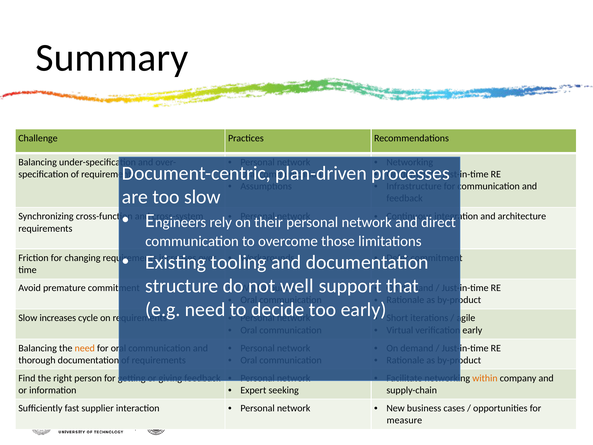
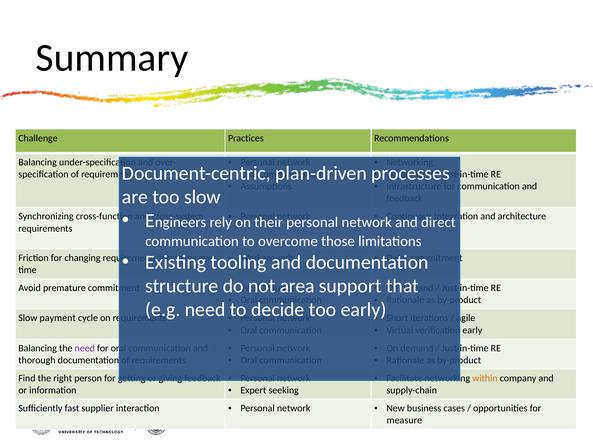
well: well -> area (297, 286)
Slow increases: increases -> payment (58, 318)
need colour: orange -> purple (85, 348)
